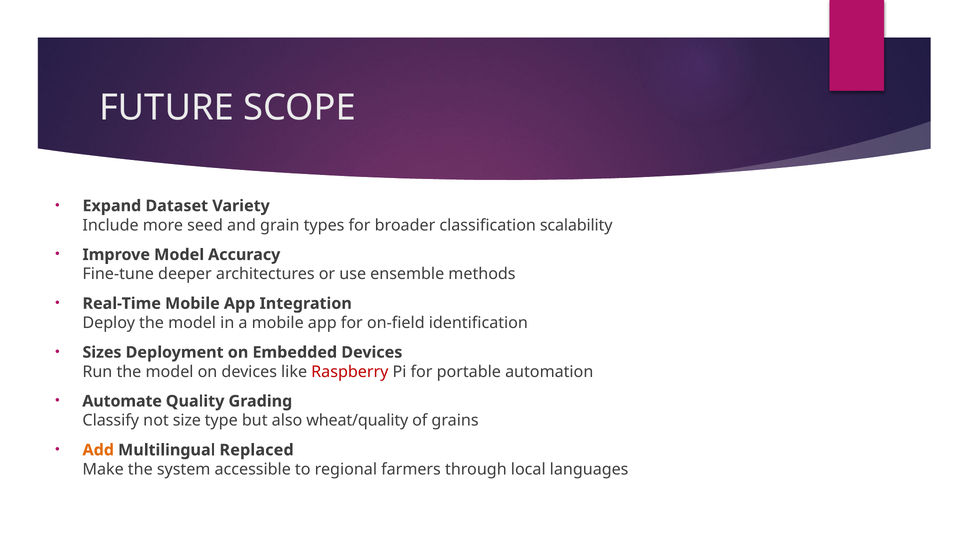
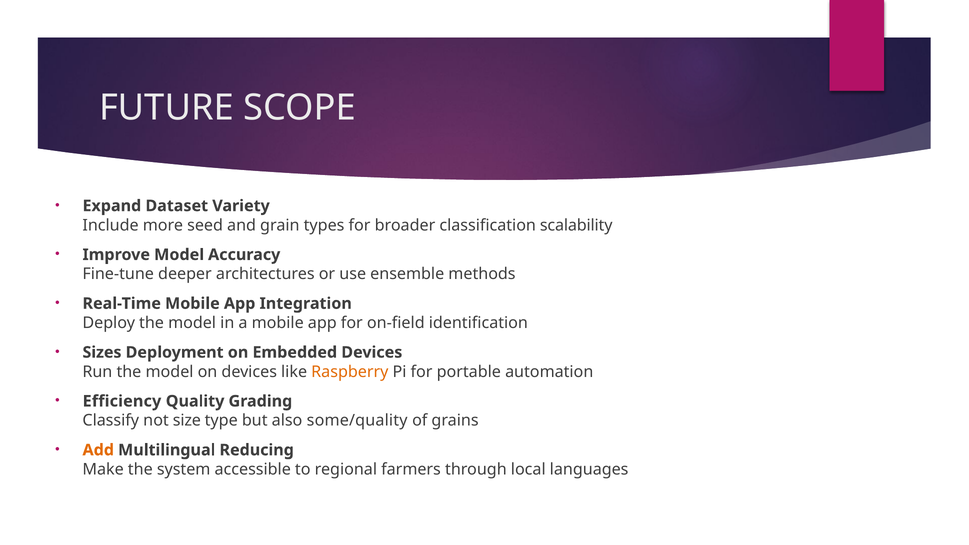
Raspberry colour: red -> orange (350, 372)
Automate: Automate -> Efficiency (122, 401)
wheat/quality: wheat/quality -> some/quality (357, 421)
Replaced: Replaced -> Reducing (257, 450)
